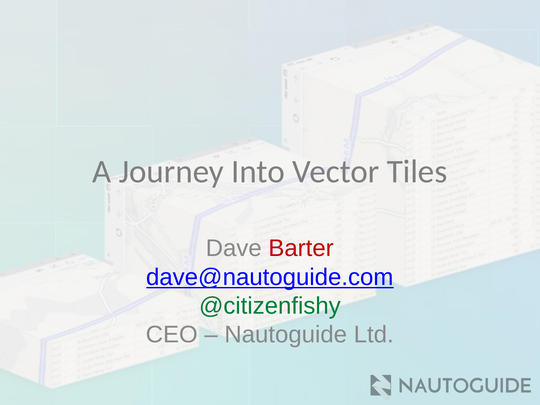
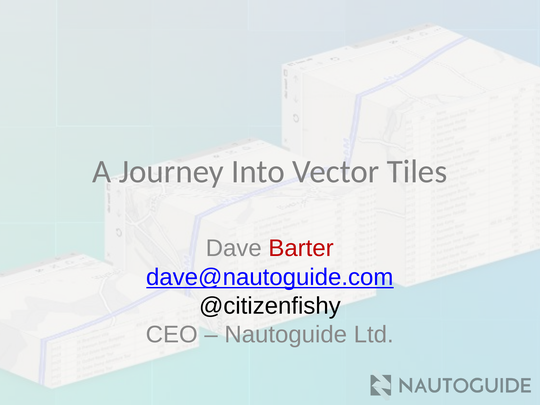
@citizenfishy colour: green -> black (270, 306)
